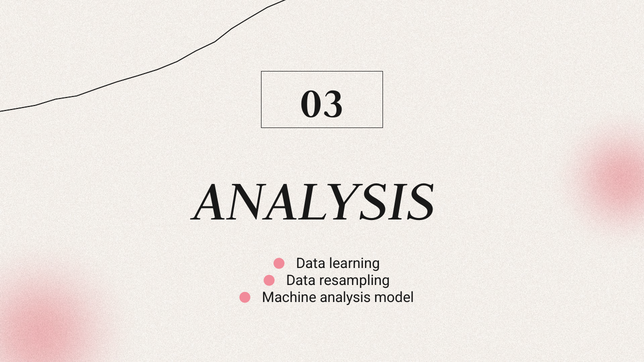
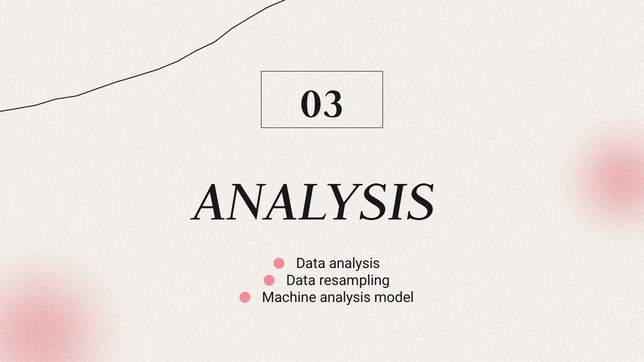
Data learning: learning -> analysis (355, 264)
